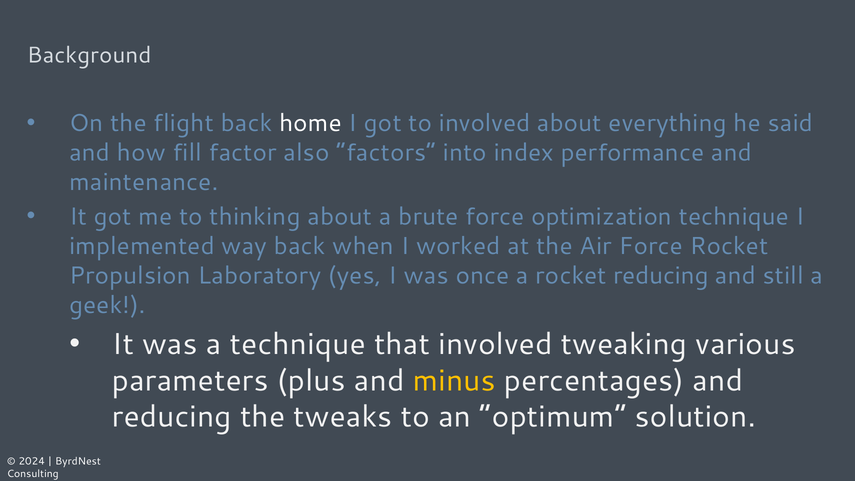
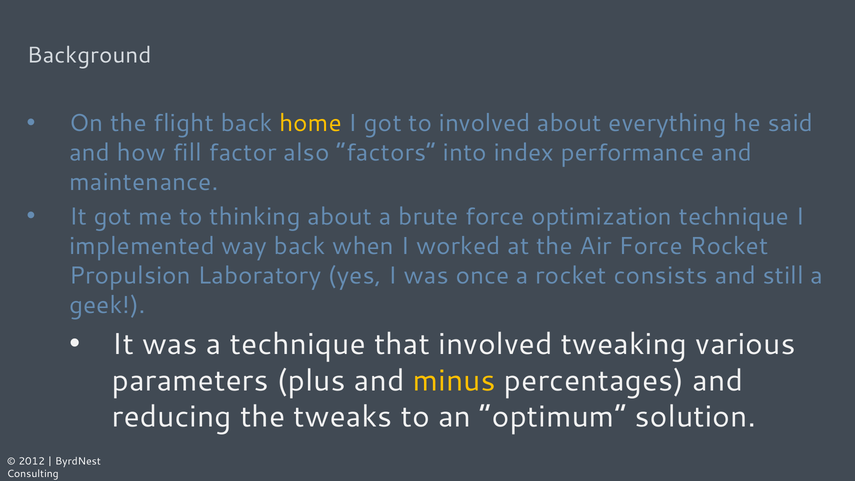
home colour: white -> yellow (310, 123)
rocket reducing: reducing -> consists (661, 276)
2024: 2024 -> 2012 (32, 461)
